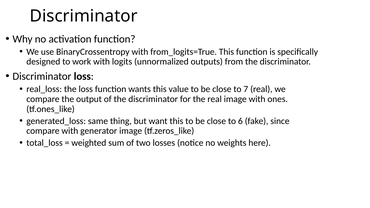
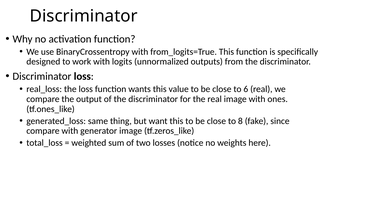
7: 7 -> 6 (246, 89)
6: 6 -> 8 (240, 121)
